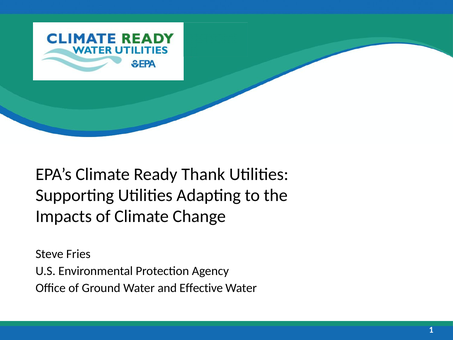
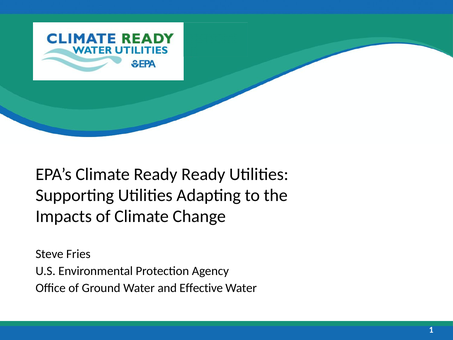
Ready Thank: Thank -> Ready (203, 174)
